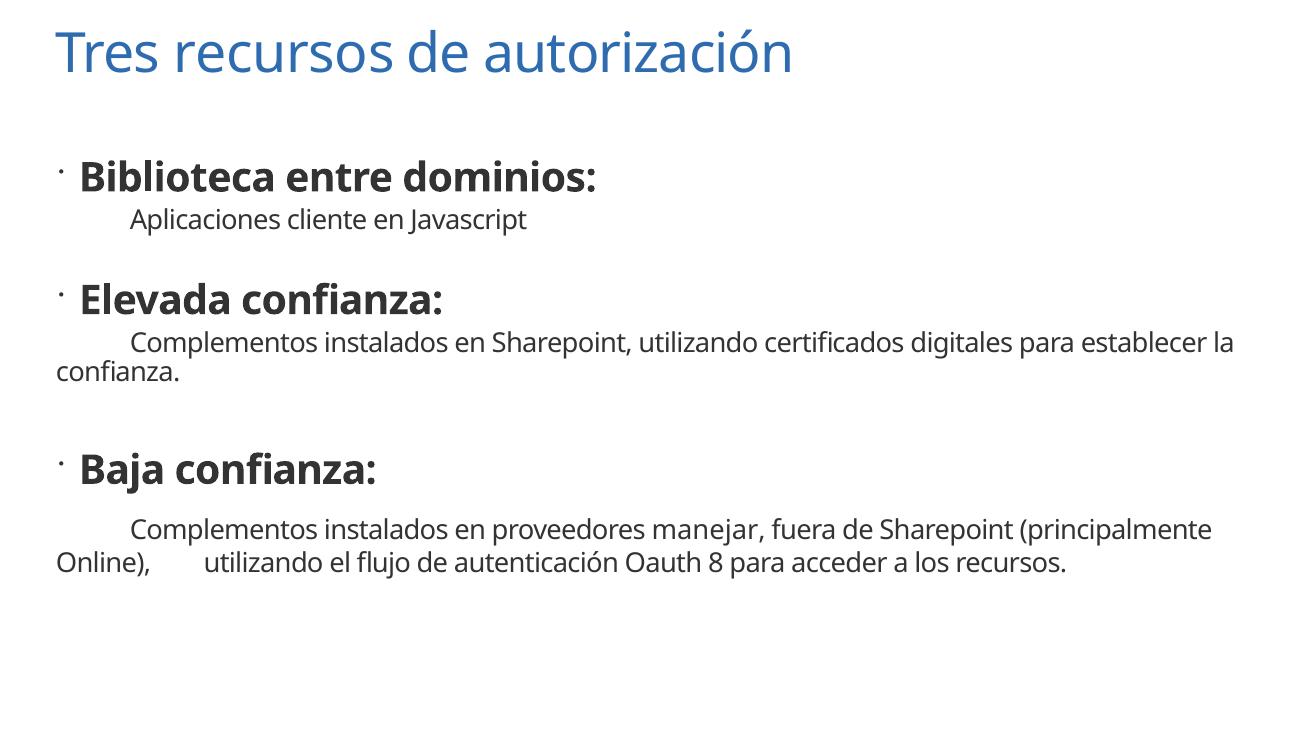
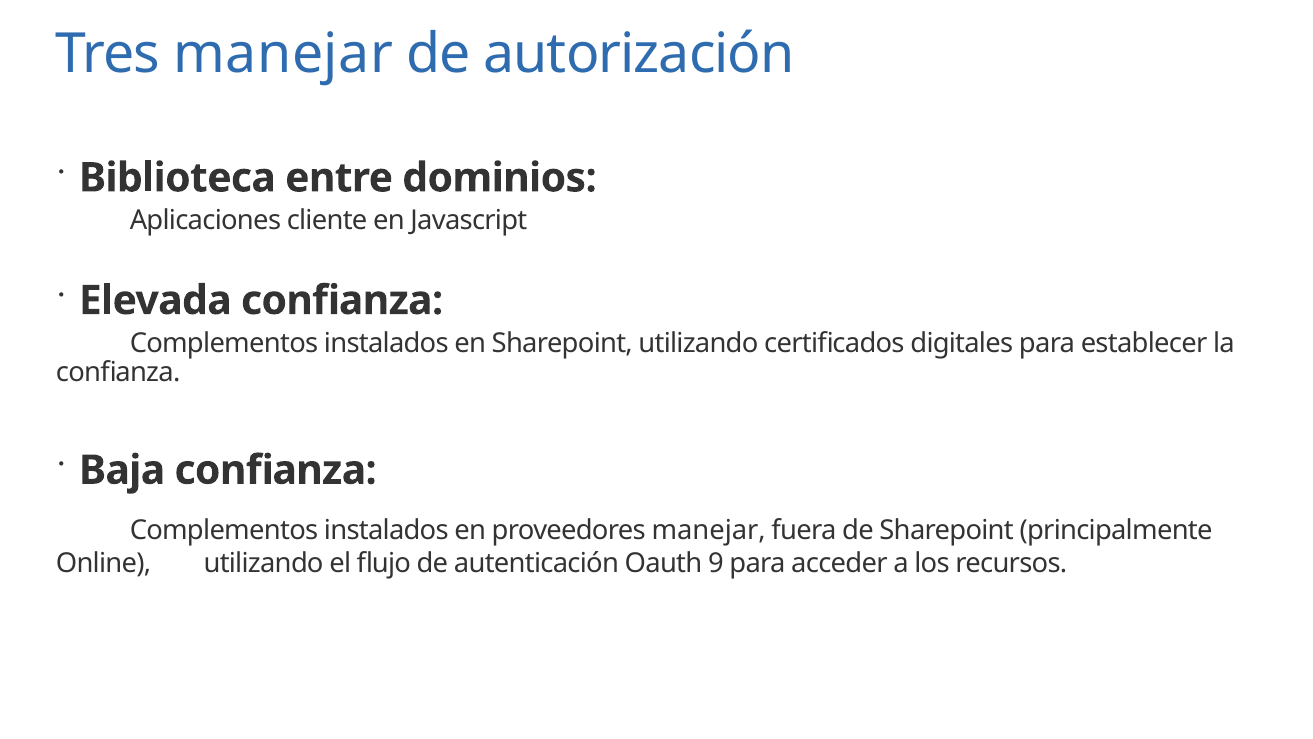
Tres recursos: recursos -> manejar (283, 54)
8: 8 -> 9 (716, 563)
